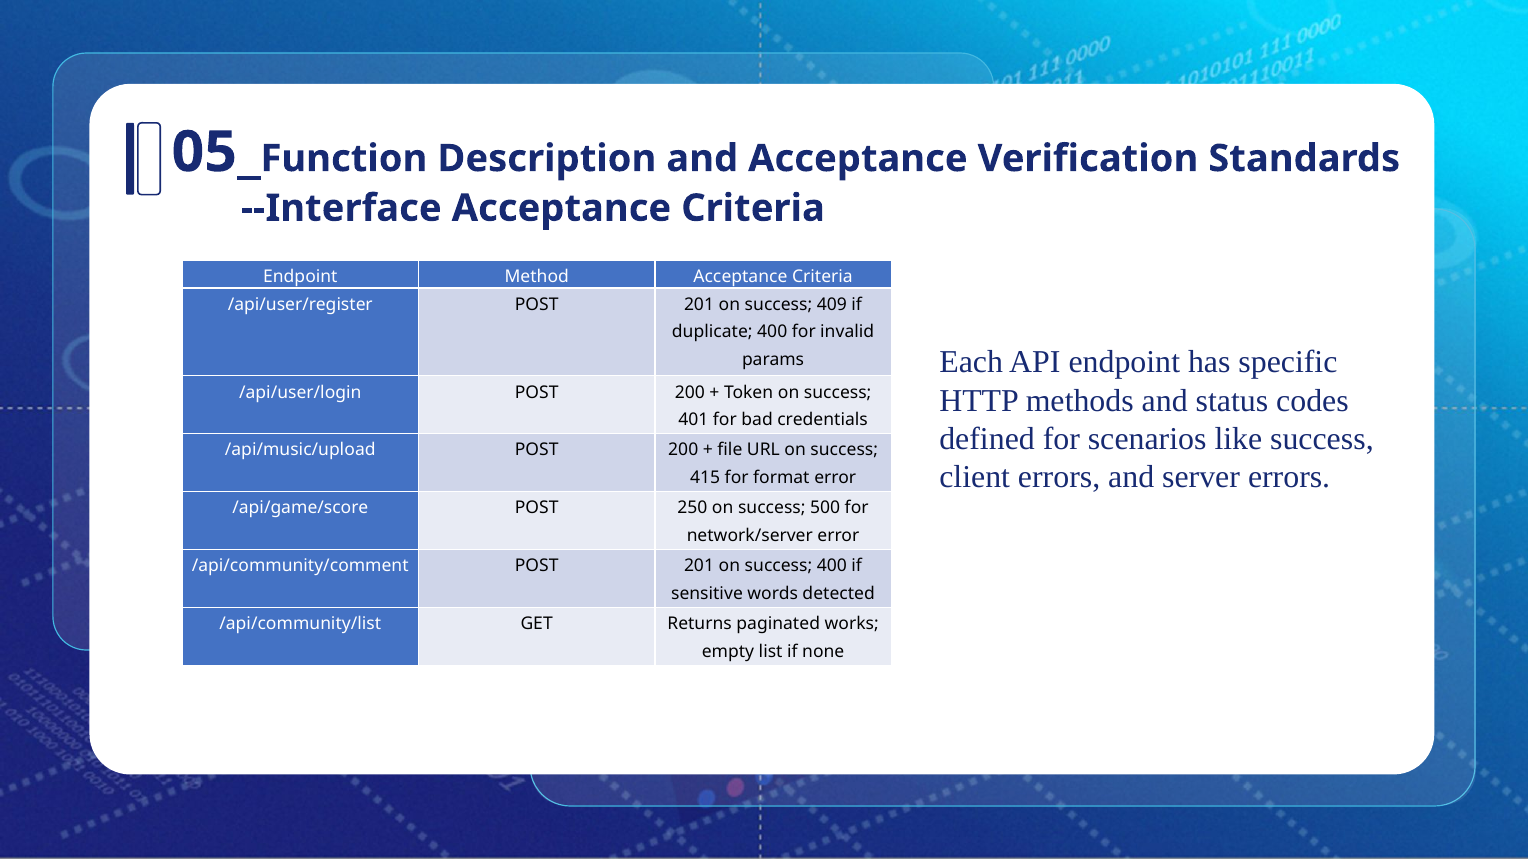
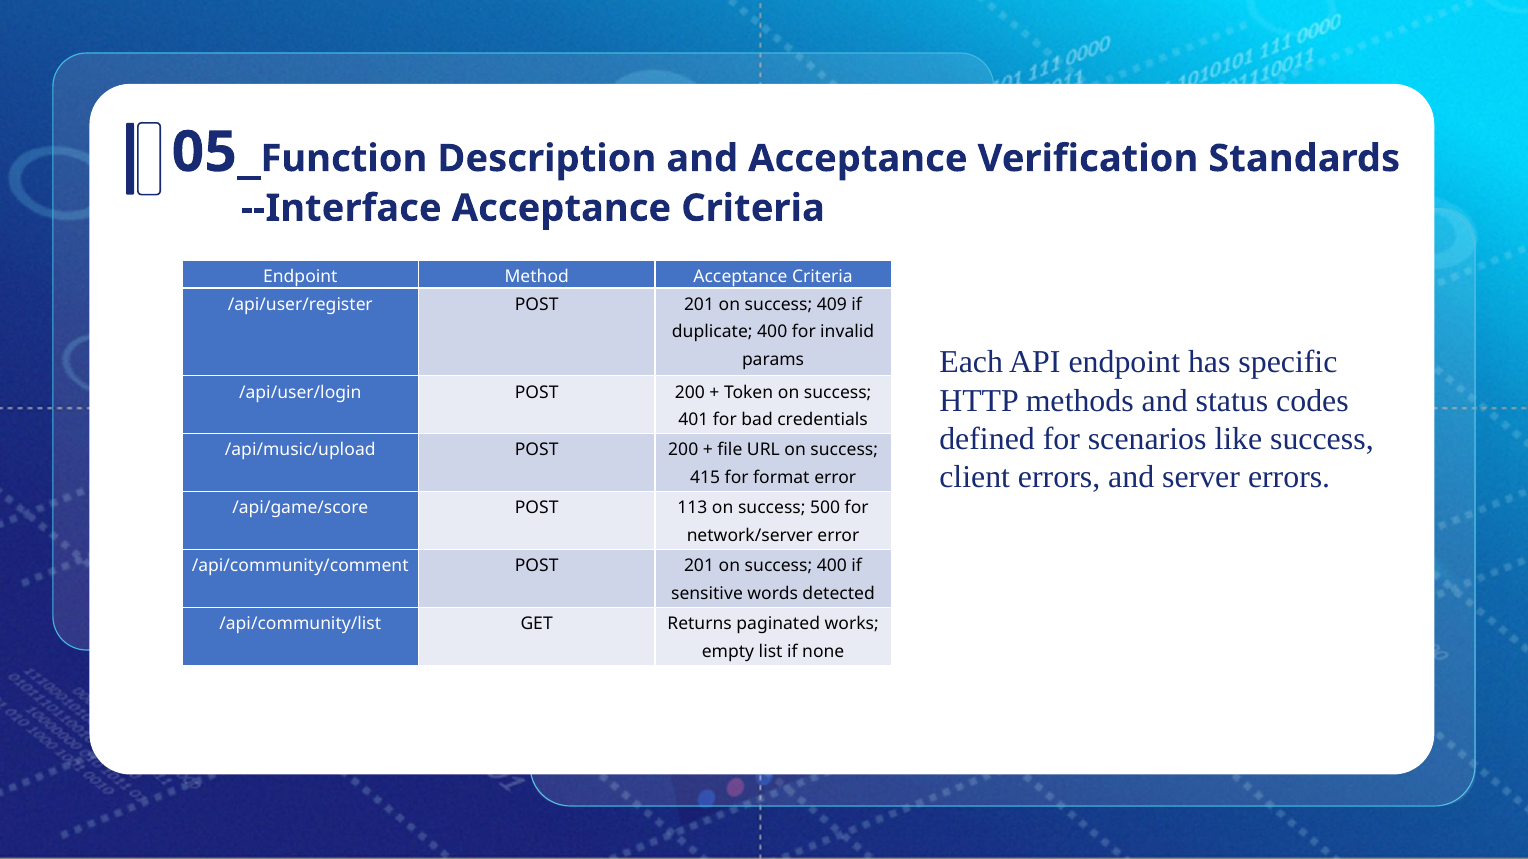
250: 250 -> 113 (692, 508)
